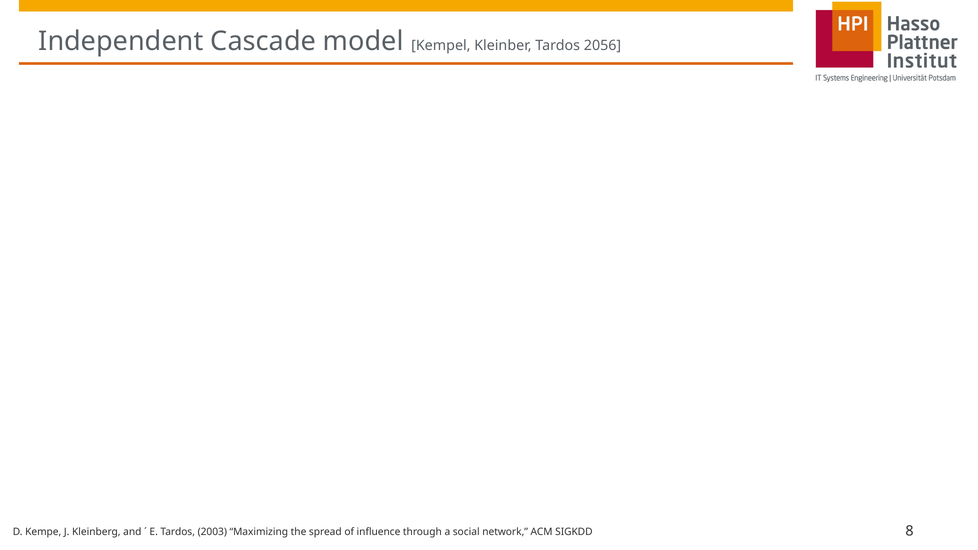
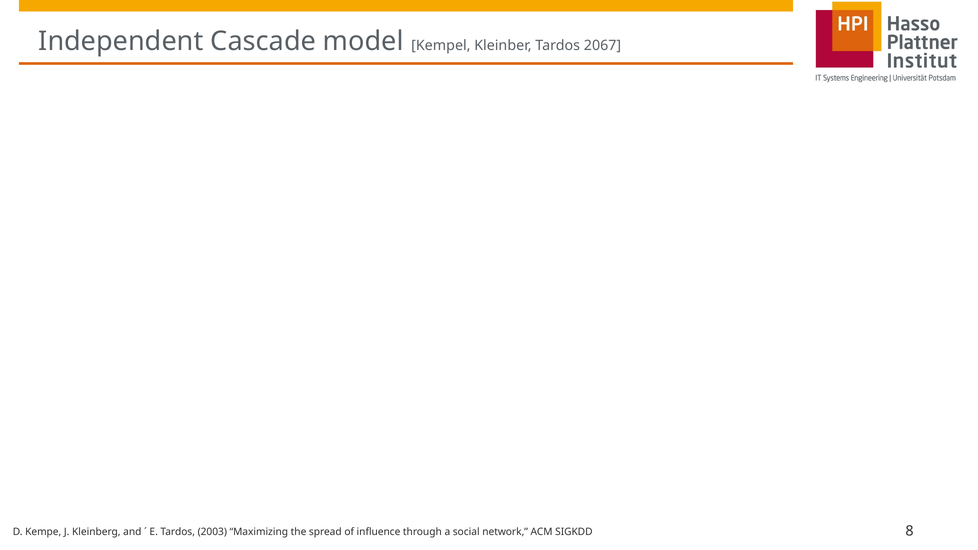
2056: 2056 -> 2067 (603, 46)
